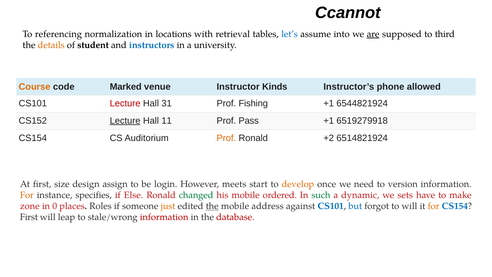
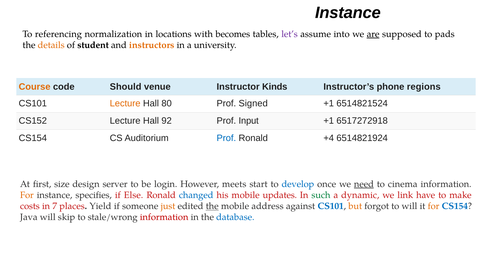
Ccannot: Ccannot -> Instance (348, 13)
retrieval: retrieval -> becomes (233, 34)
let’s colour: blue -> purple (290, 34)
third: third -> pads (445, 34)
instructors colour: blue -> orange (152, 45)
Marked: Marked -> Should (126, 87)
allowed: allowed -> regions (424, 87)
Lecture colour: red -> orange (125, 103)
31: 31 -> 80 (167, 103)
Fishing: Fishing -> Signed (253, 103)
6544821924: 6544821924 -> 6514821524 (362, 103)
Lecture underline: present -> none (125, 121)
11: 11 -> 92 (167, 121)
Pass: Pass -> Input (249, 121)
6519279918: 6519279918 -> 6517272918 (362, 121)
Prof colour: orange -> blue (226, 138)
+2: +2 -> +4 (329, 138)
assign: assign -> server (115, 184)
develop colour: orange -> blue (298, 184)
need underline: none -> present (364, 184)
version: version -> cinema (403, 184)
changed colour: green -> blue (196, 195)
ordered: ordered -> updates (280, 195)
sets: sets -> link (405, 195)
zone: zone -> costs (30, 206)
0: 0 -> 7 (55, 206)
Roles: Roles -> Yield (100, 206)
but colour: blue -> orange (355, 206)
First: First -> Java (29, 217)
leap: leap -> skip (67, 217)
database colour: red -> blue (235, 217)
